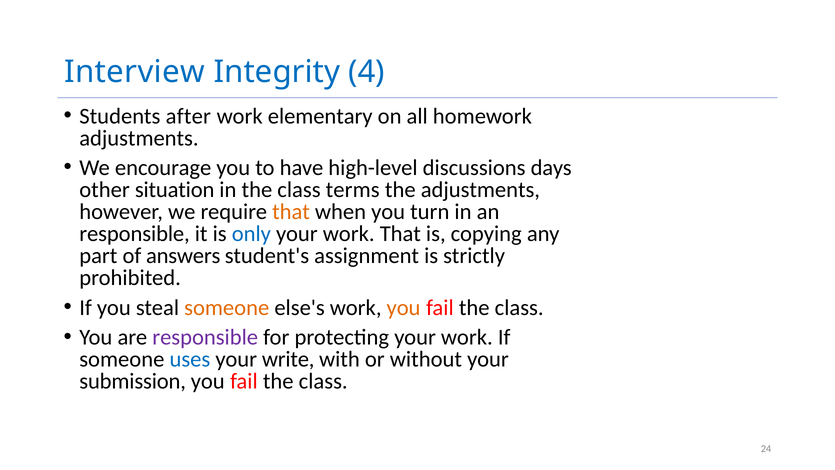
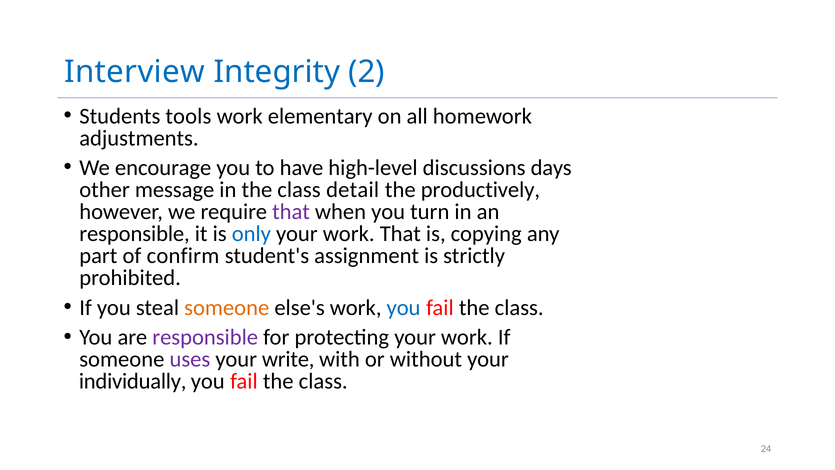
4: 4 -> 2 (366, 72)
after: after -> tools (188, 116)
situation: situation -> message (175, 190)
terms: terms -> detail (353, 190)
the adjustments: adjustments -> productively (480, 190)
that colour: orange -> purple (291, 212)
answers: answers -> confirm (183, 256)
you colour: orange -> blue (404, 307)
uses colour: blue -> purple (190, 359)
submission: submission -> individually (133, 381)
